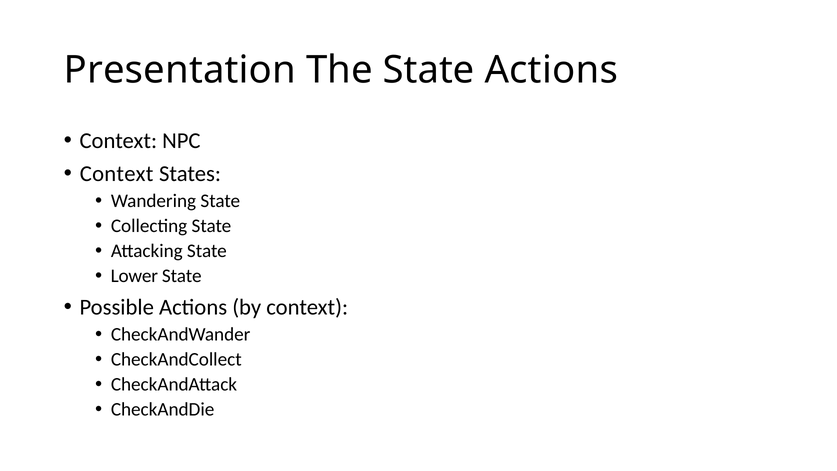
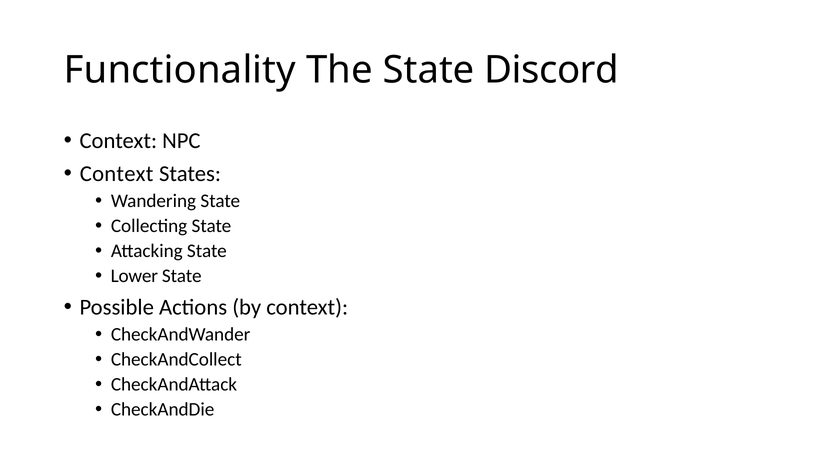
Presentation: Presentation -> Functionality (180, 70)
State Actions: Actions -> Discord (552, 70)
